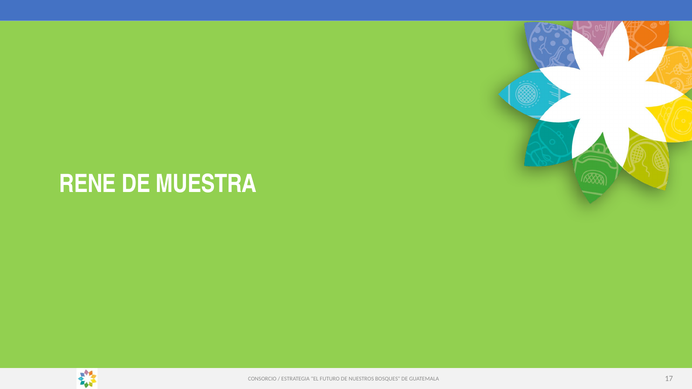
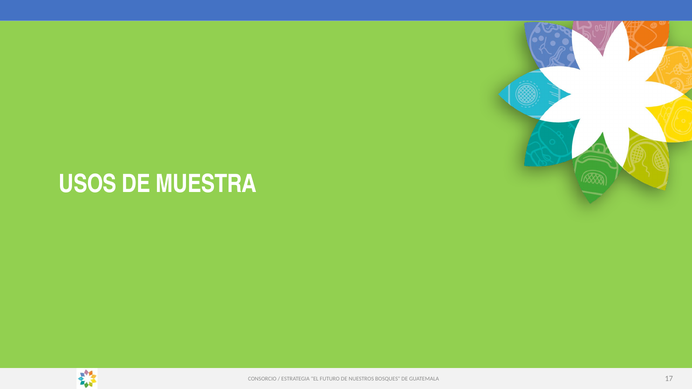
RENE: RENE -> USOS (88, 184)
